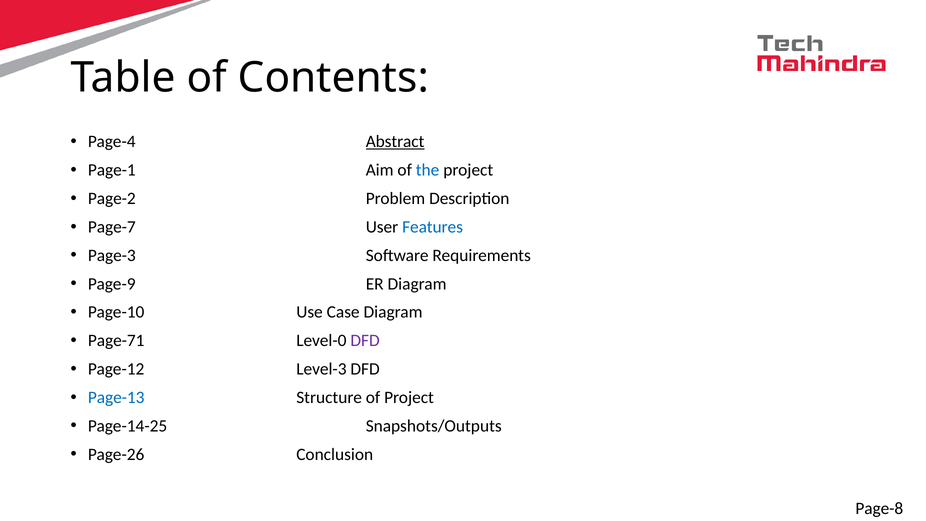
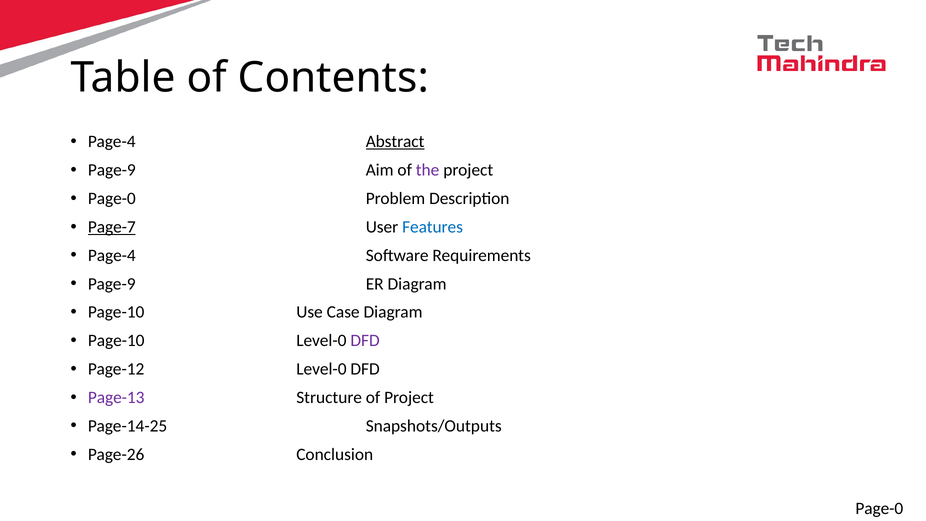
Page-1: Page-1 -> Page-9 (112, 170)
the colour: blue -> purple (428, 170)
Page-2: Page-2 -> Page-0 (112, 199)
Page-7 underline: none -> present (112, 227)
Page-3: Page-3 -> Page-4 (112, 255)
Page-71: Page-71 -> Page-10 (116, 341)
Page-12 Level-3: Level-3 -> Level-0 (321, 369)
Page-13 colour: blue -> purple (116, 397)
Page-8: Page-8 -> Page-0 (879, 508)
